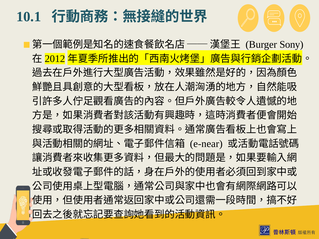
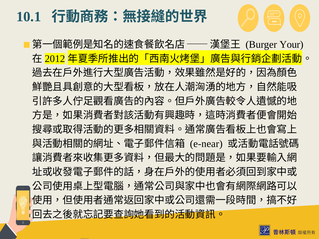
Sony: Sony -> Your (291, 45)
